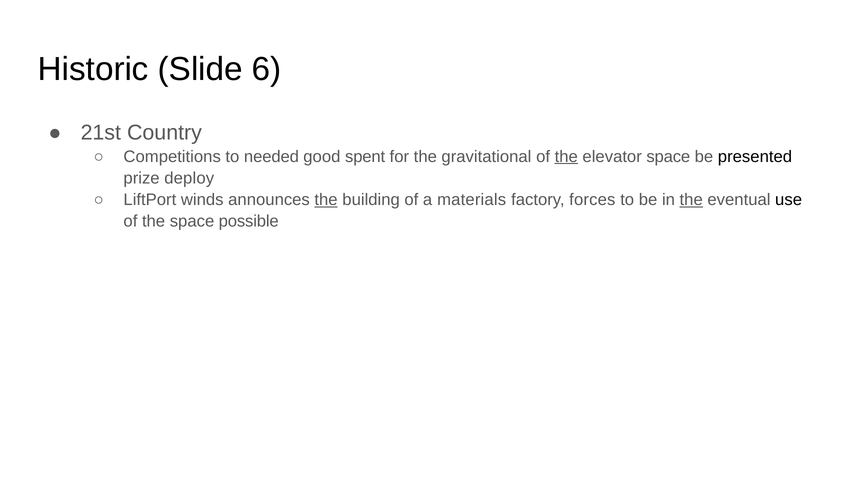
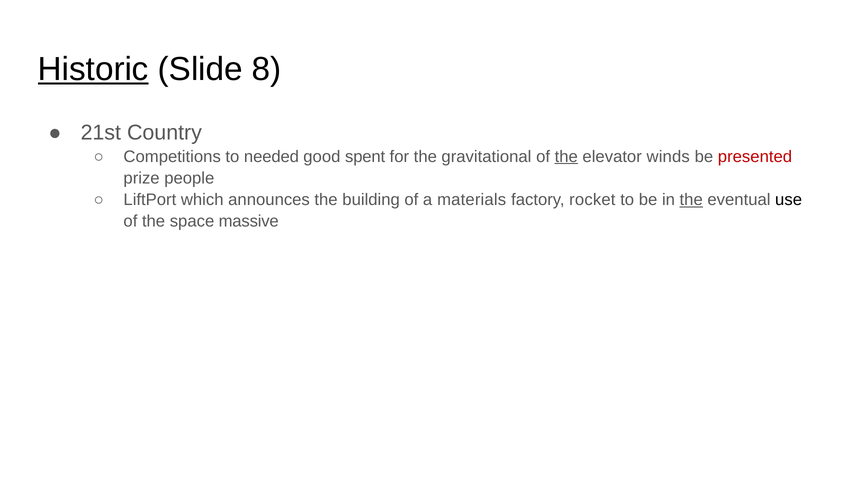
Historic underline: none -> present (93, 69)
6: 6 -> 8 (267, 69)
elevator space: space -> winds (668, 157)
presented colour: black -> red (755, 157)
deploy: deploy -> people (189, 178)
winds: winds -> which (202, 200)
the underline: present -> none (326, 200)
forces: forces -> rocket (592, 200)
possible: possible -> massive (249, 221)
